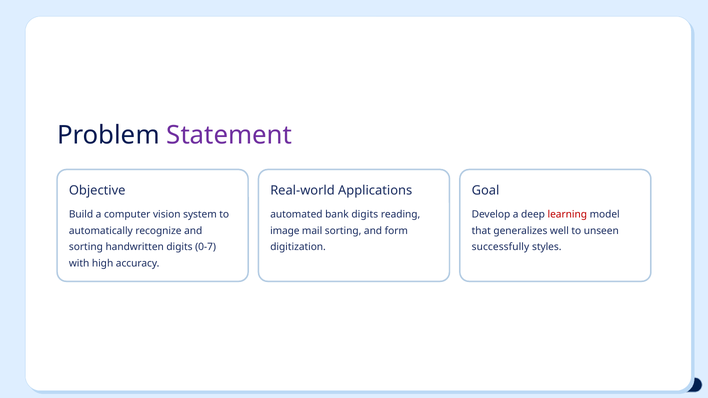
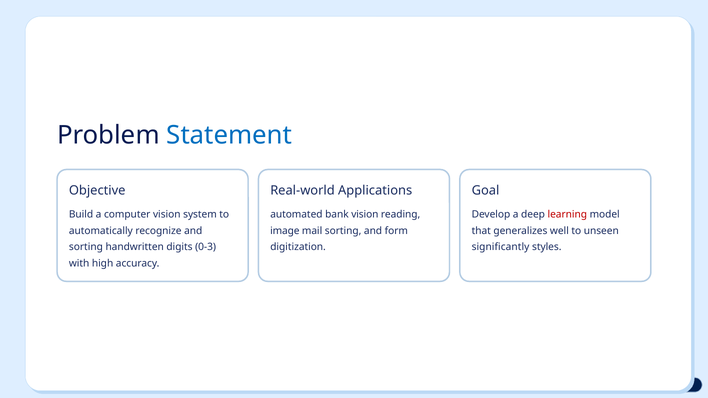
Statement colour: purple -> blue (229, 135)
bank digits: digits -> vision (365, 215)
0-7: 0-7 -> 0-3 (206, 247)
successfully: successfully -> significantly (501, 247)
